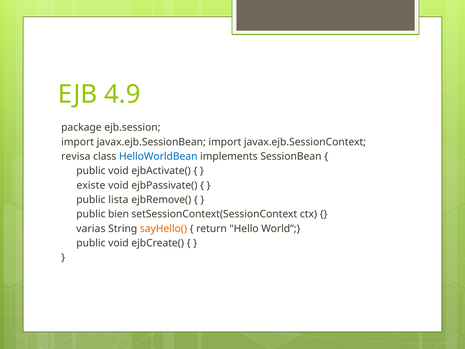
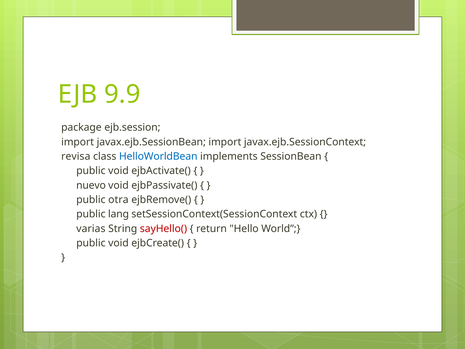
4.9: 4.9 -> 9.9 (122, 94)
existe: existe -> nuevo (91, 185)
lista: lista -> otra (118, 200)
bien: bien -> lang (119, 214)
sayHello( colour: orange -> red (163, 229)
